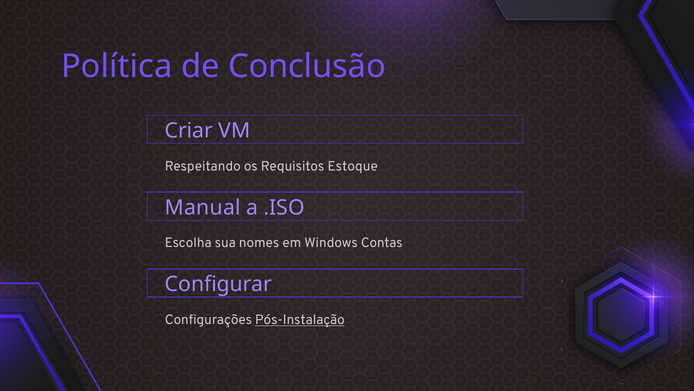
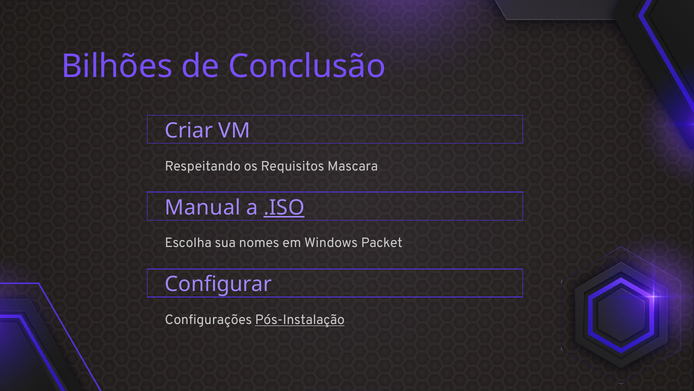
Política: Política -> Bilhões (117, 66)
Estoque: Estoque -> Mascara (353, 166)
.ISO underline: none -> present (284, 207)
Contas: Contas -> Packet (382, 243)
